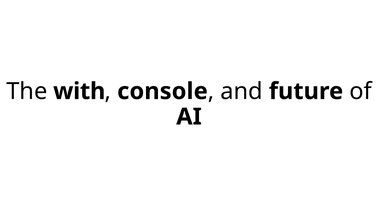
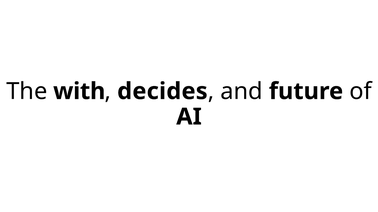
console: console -> decides (162, 92)
